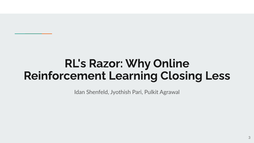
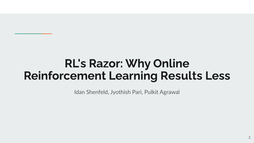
Closing: Closing -> Results (181, 76)
